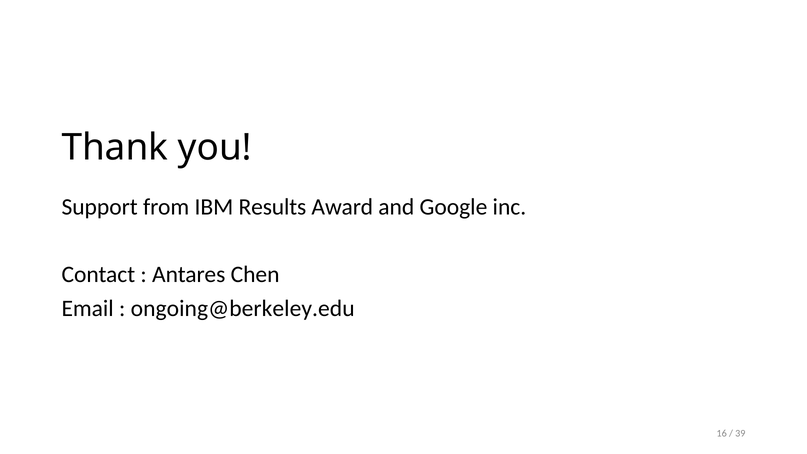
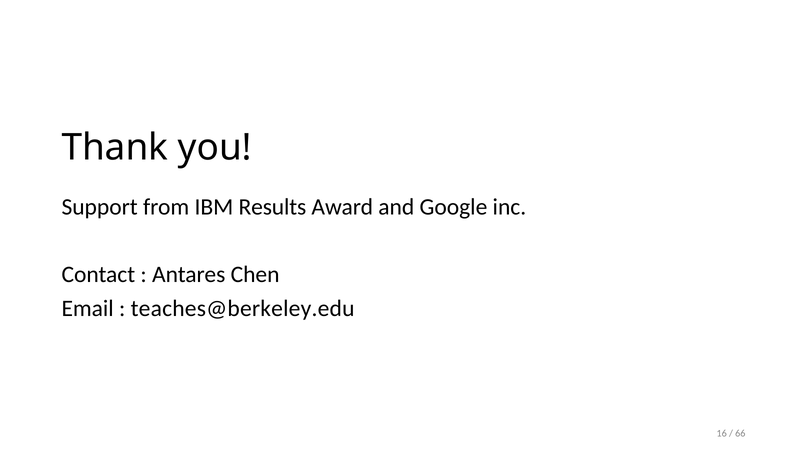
ongoing@berkeley.edu: ongoing@berkeley.edu -> teaches@berkeley.edu (243, 309)
39: 39 -> 66 (740, 433)
